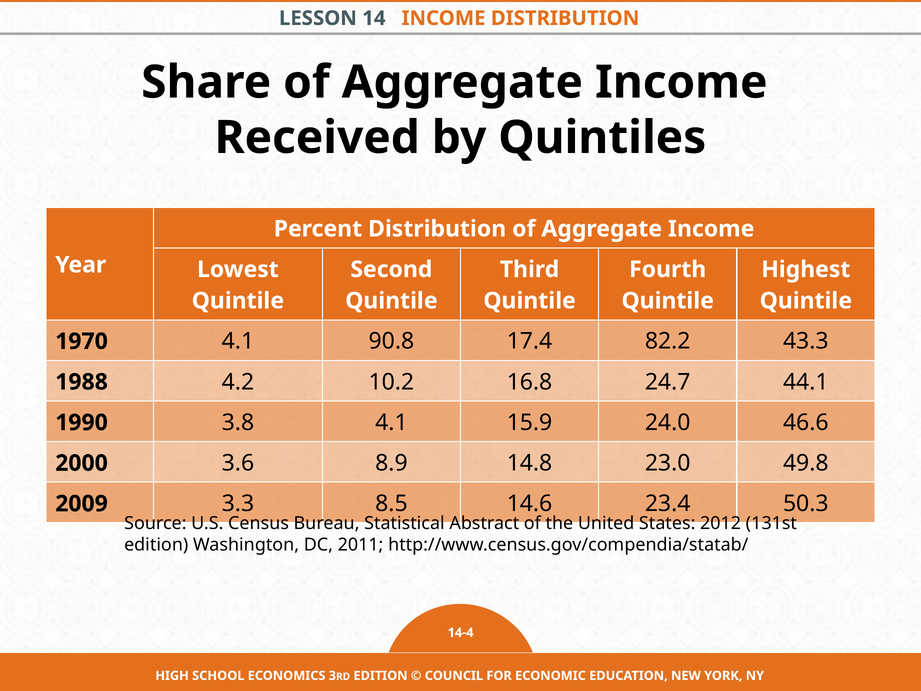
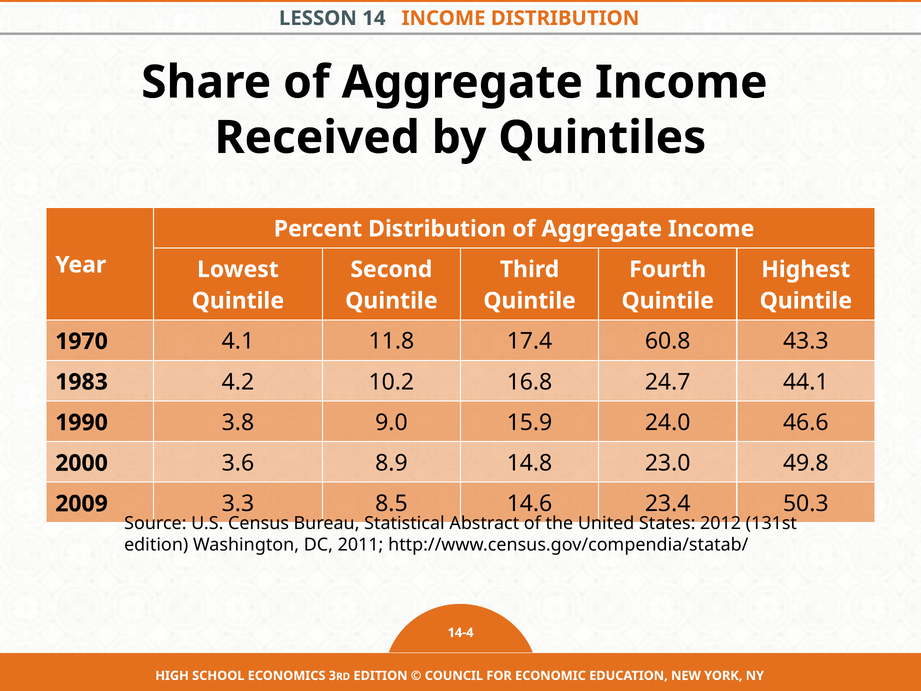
90.8: 90.8 -> 11.8 (391, 341)
82.2: 82.2 -> 60.8 (668, 341)
1988: 1988 -> 1983 (82, 382)
3.8 4.1: 4.1 -> 9.0 (391, 422)
